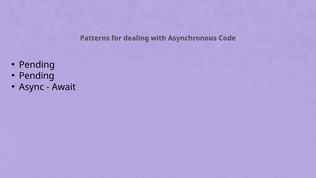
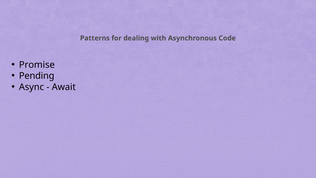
Pending: Pending -> Promise (37, 65)
